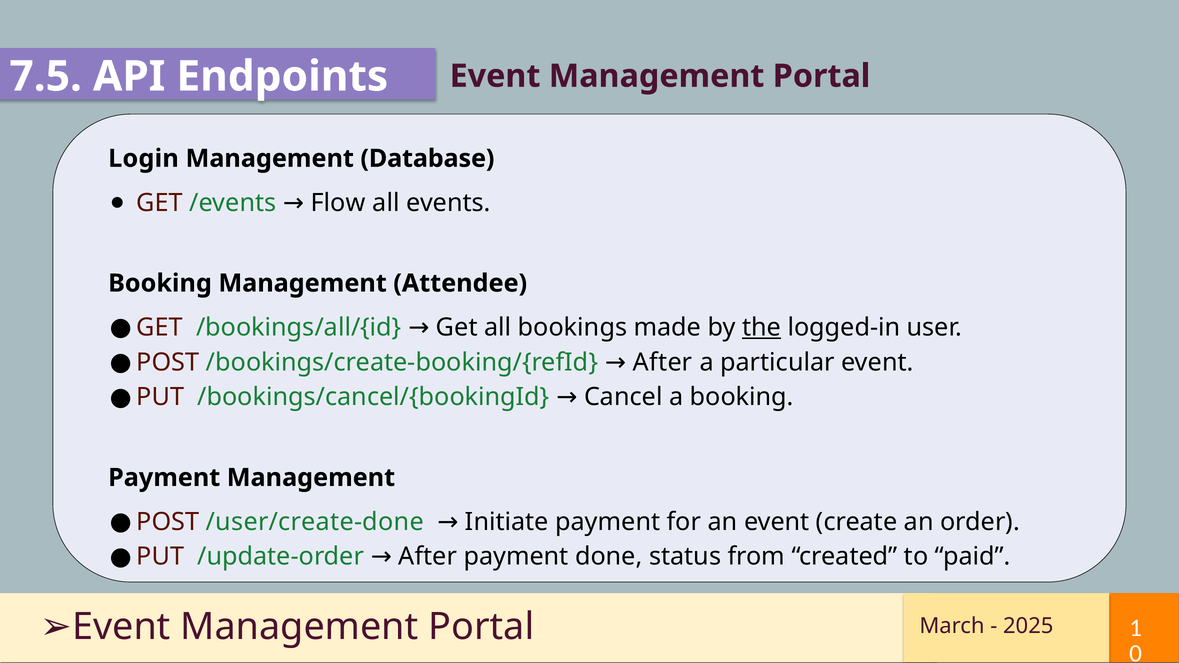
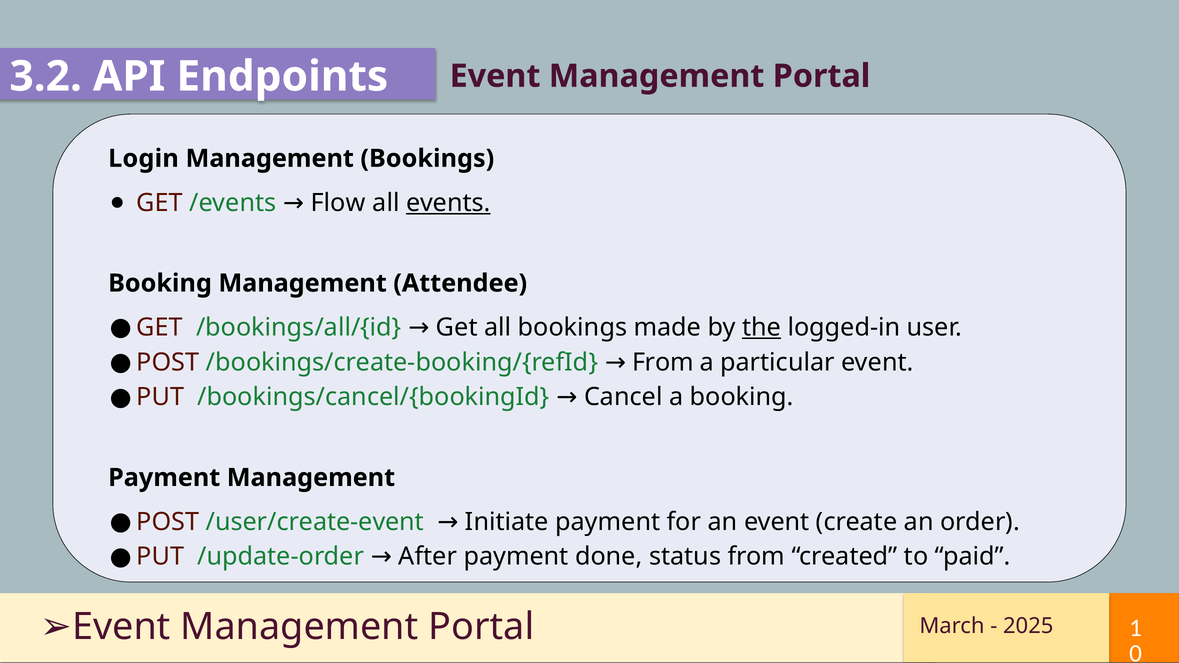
7.5: 7.5 -> 3.2 (46, 77)
Management Database: Database -> Bookings (427, 159)
events underline: none -> present (448, 203)
/bookings/create-booking/{refId After: After -> From (663, 362)
/user/create-done: /user/create-done -> /user/create-event (315, 522)
